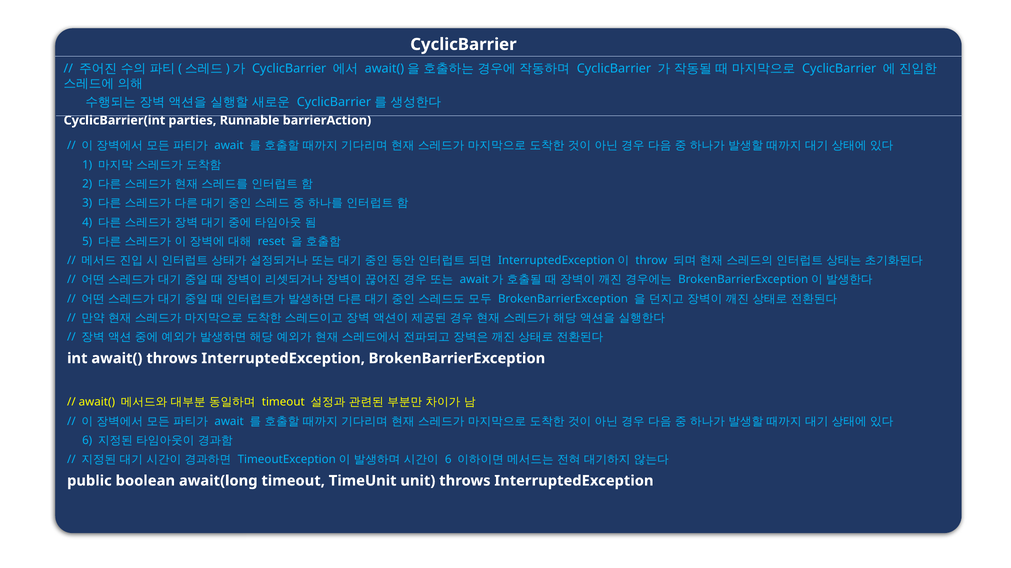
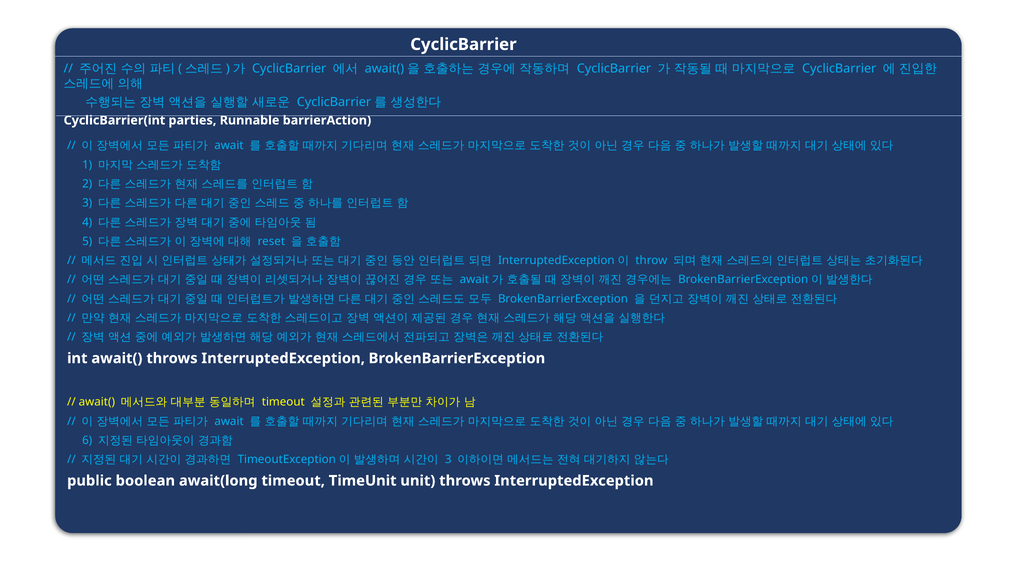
6: 6 -> 3 (448, 460)
